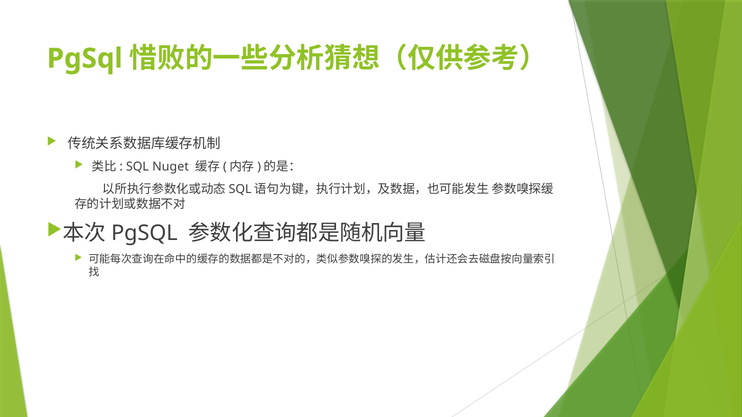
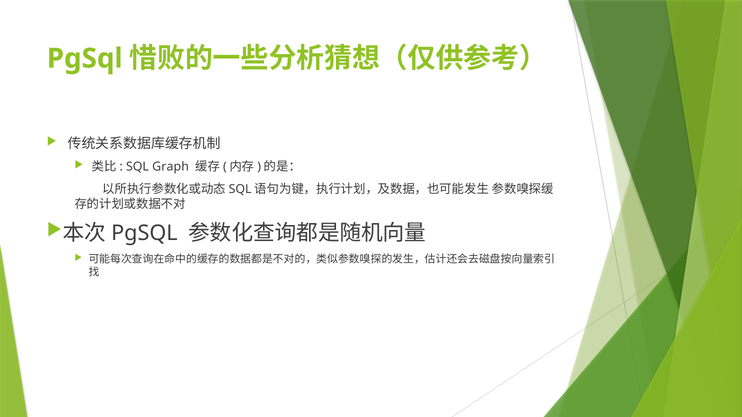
Nuget: Nuget -> Graph (171, 167)
